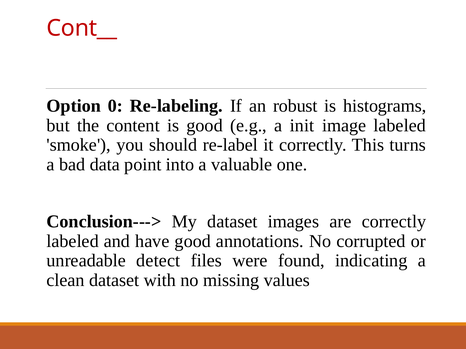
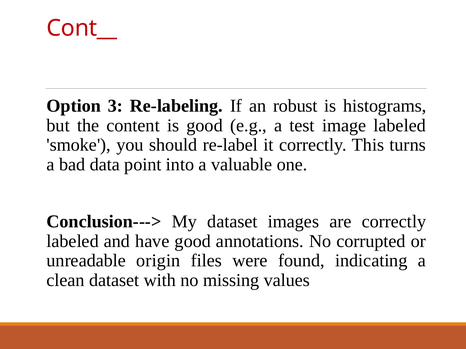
0: 0 -> 3 (115, 106)
init: init -> test (302, 126)
detect: detect -> origin (158, 261)
